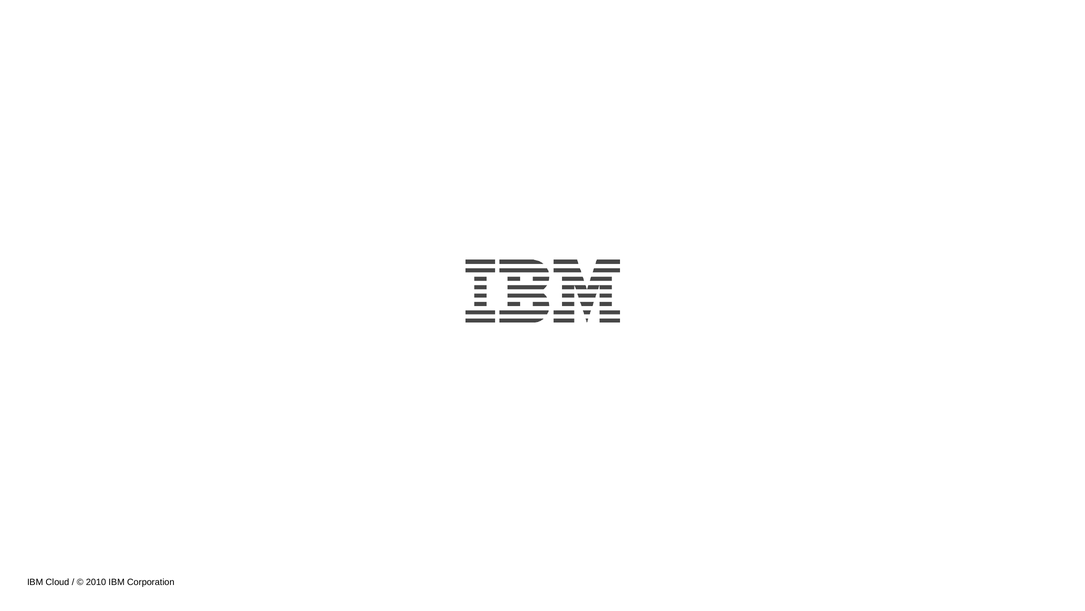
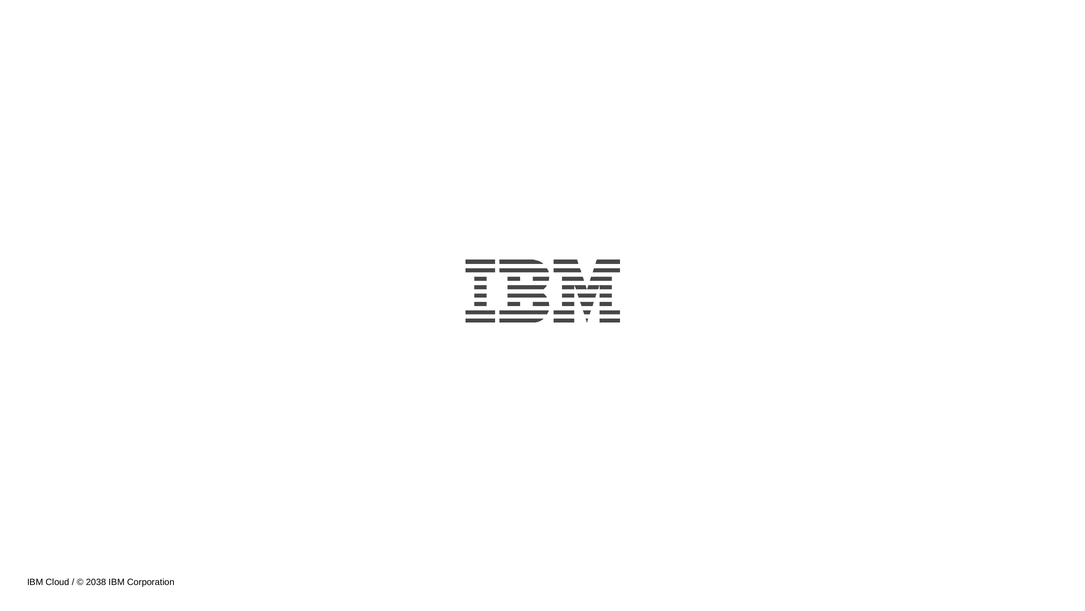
2010: 2010 -> 2038 (96, 581)
